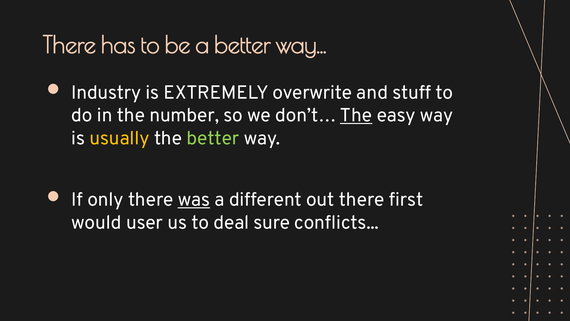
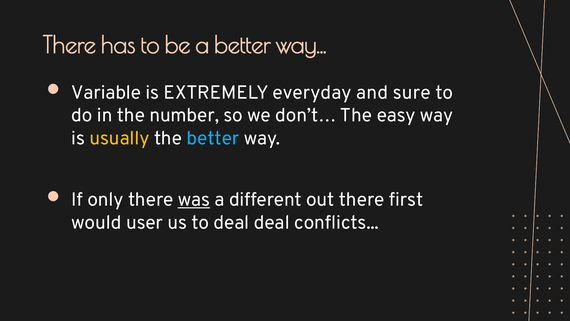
Industry: Industry -> Variable (106, 92)
overwrite: overwrite -> everyday (312, 92)
stuff: stuff -> sure (412, 92)
The underline: present -> none (356, 115)
better colour: light green -> light blue (213, 138)
deal sure: sure -> deal (272, 222)
